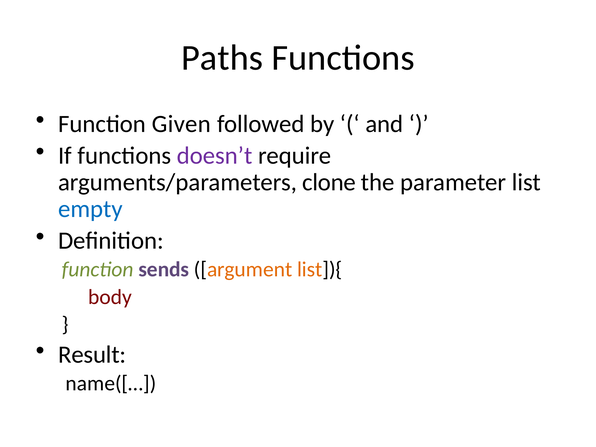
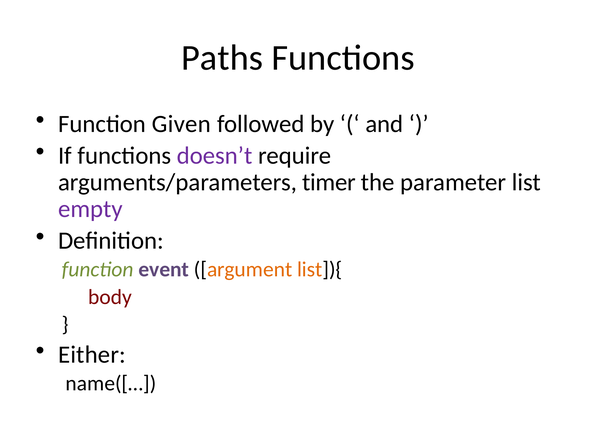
clone: clone -> timer (329, 182)
empty colour: blue -> purple (90, 209)
sends: sends -> event (164, 269)
Result: Result -> Either (92, 355)
